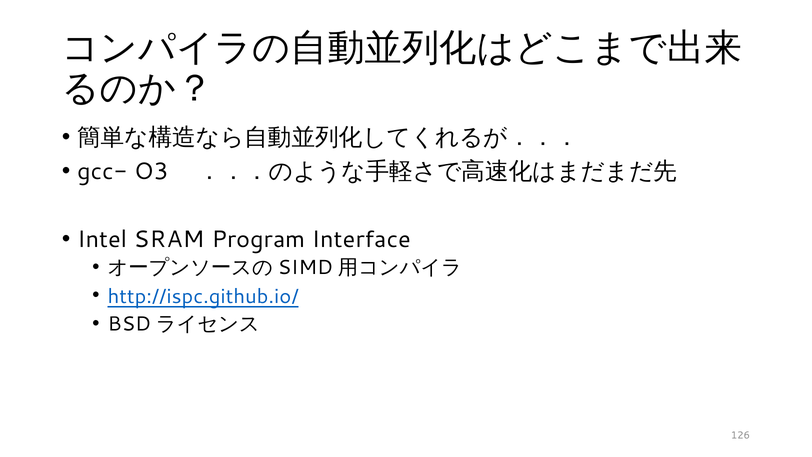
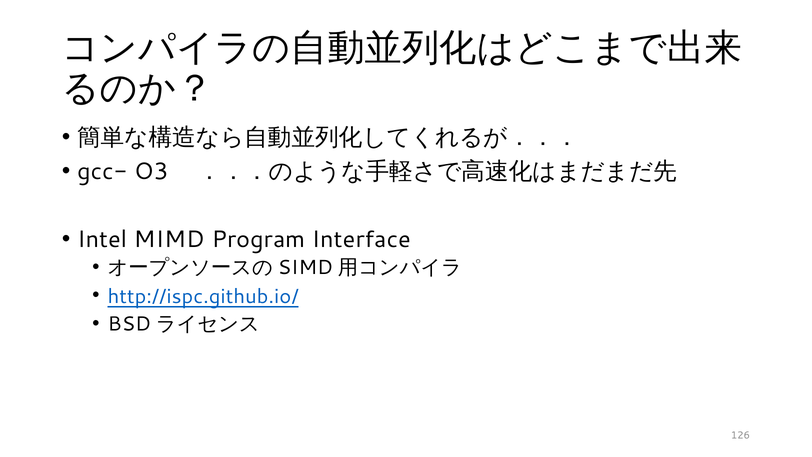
SRAM: SRAM -> MIMD (169, 239)
